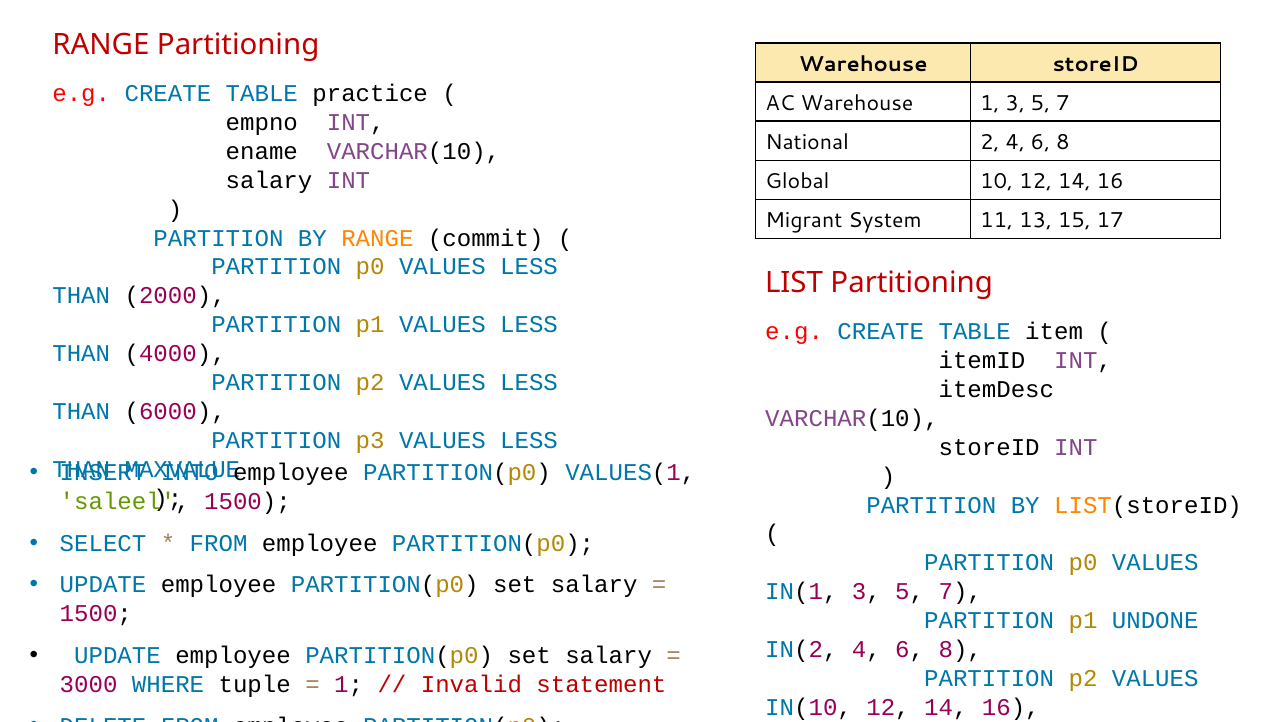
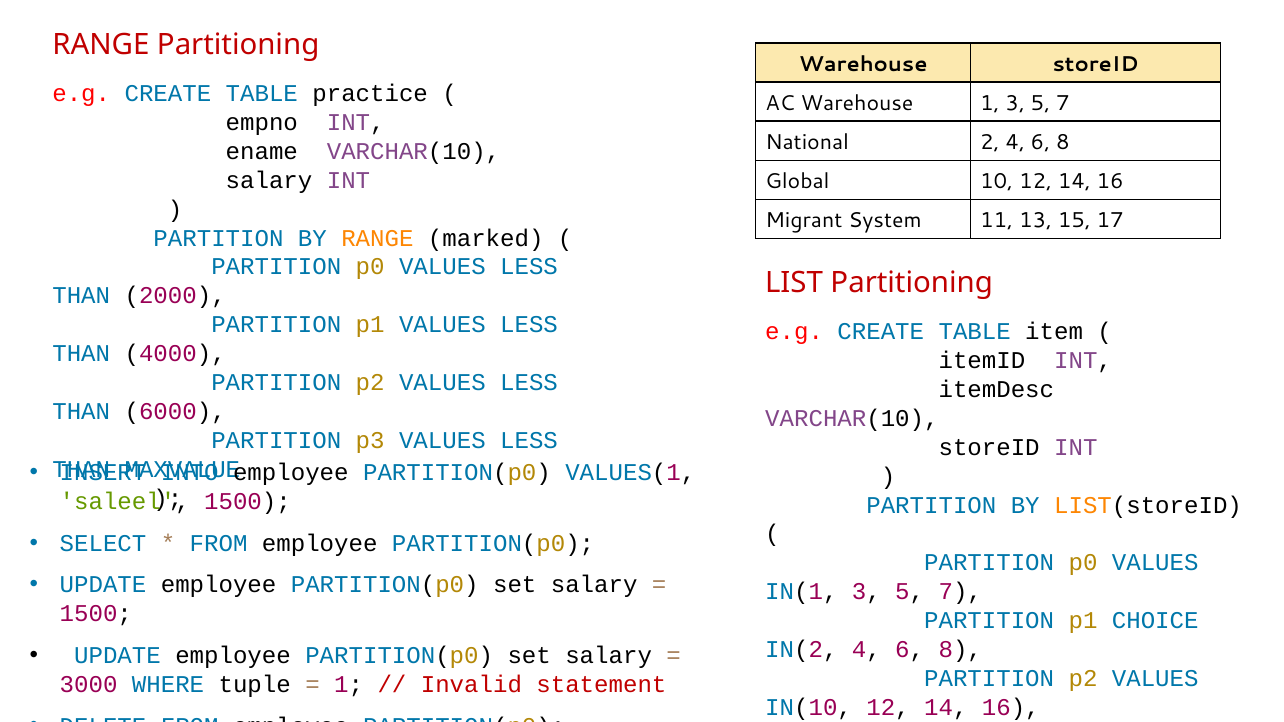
commit: commit -> marked (486, 238)
UNDONE: UNDONE -> CHOICE (1155, 621)
